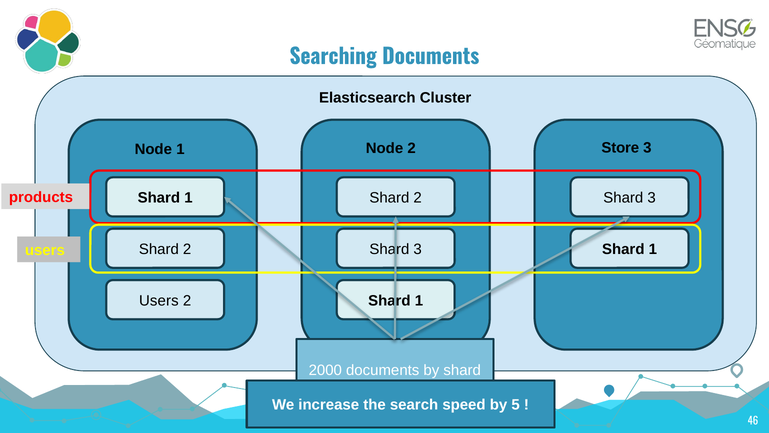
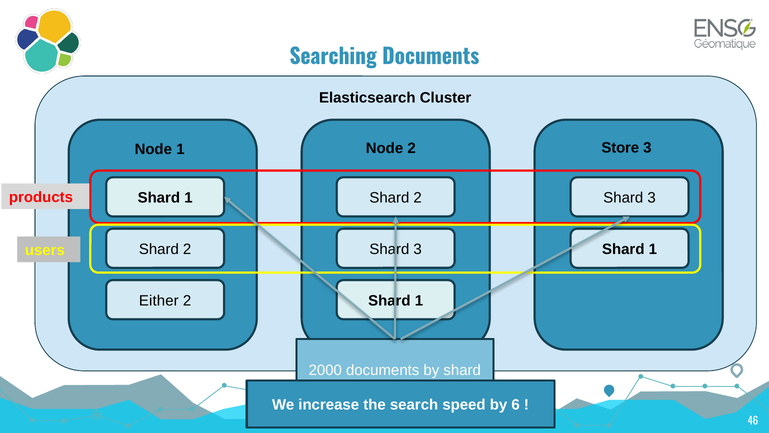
Users: Users -> Either (159, 300)
5: 5 -> 6 (516, 405)
